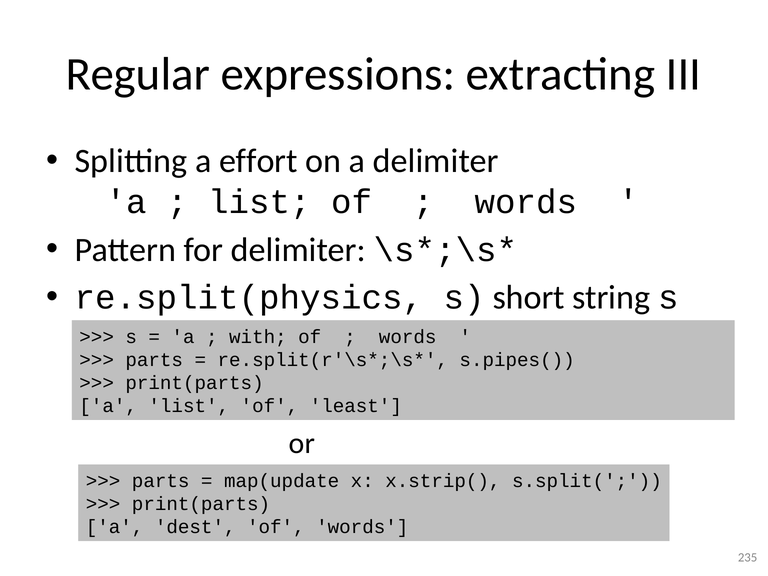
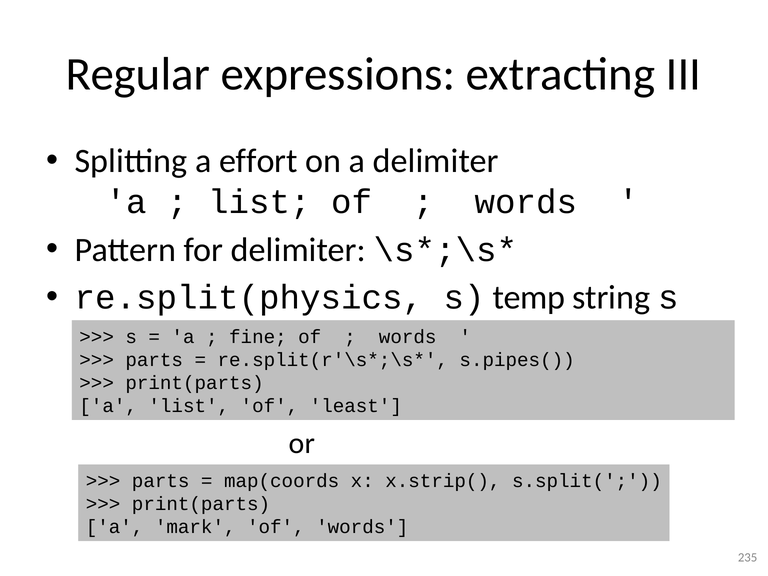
short: short -> temp (529, 298)
with: with -> fine (258, 337)
map(update: map(update -> map(coords (282, 481)
dest: dest -> mark (195, 527)
